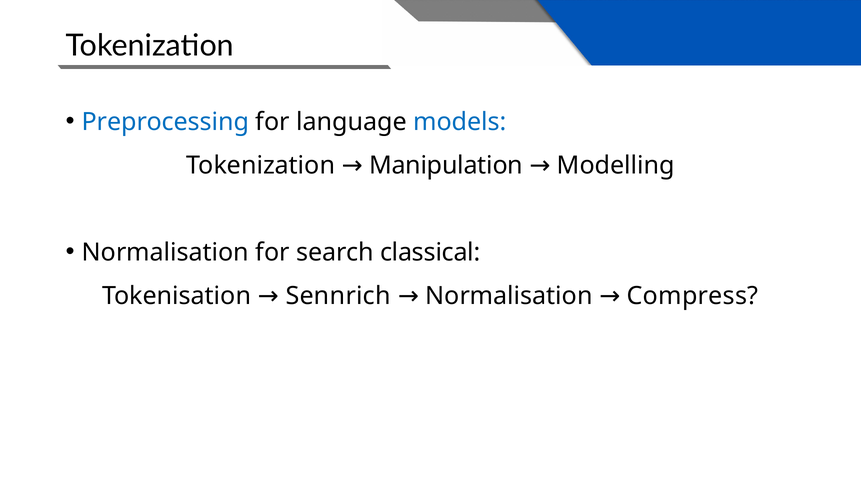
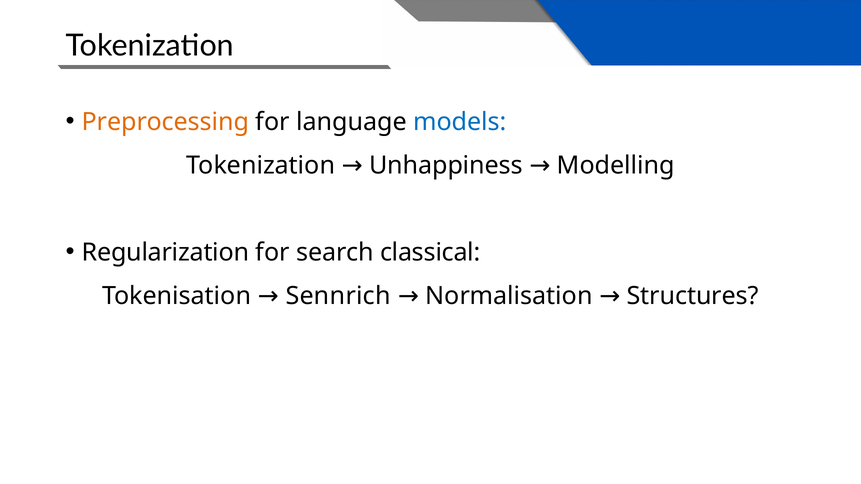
Preprocessing colour: blue -> orange (165, 122)
Manipulation: Manipulation -> Unhappiness (446, 165)
Normalisation: Normalisation -> Regularization (165, 253)
Compress: Compress -> Structures (693, 296)
